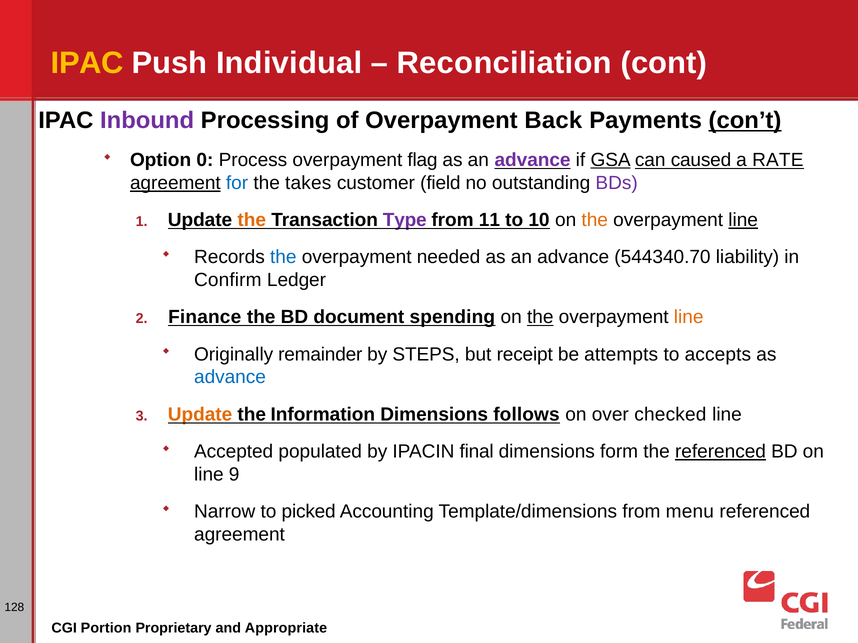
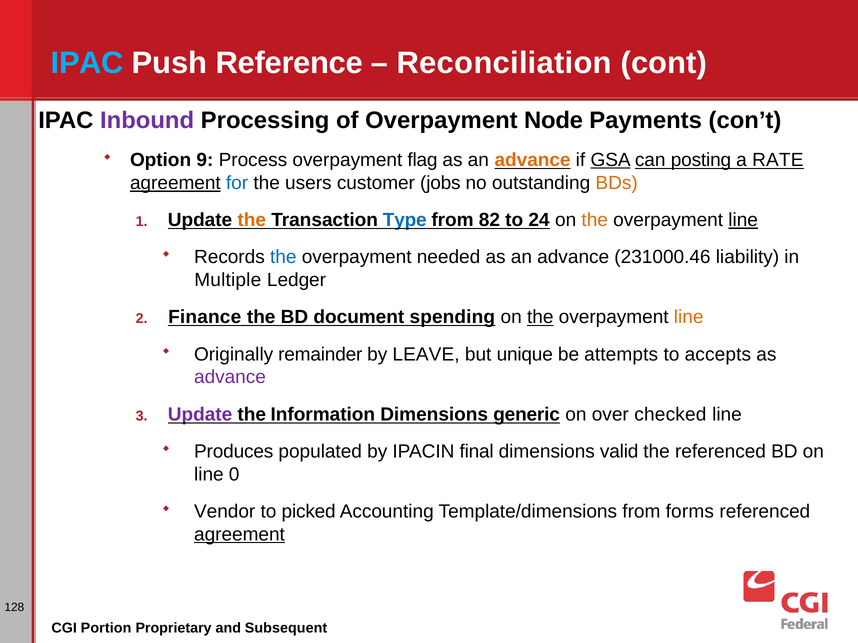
IPAC colour: yellow -> light blue (87, 63)
Individual: Individual -> Reference (289, 63)
Back: Back -> Node (554, 120)
con’t underline: present -> none (745, 120)
0: 0 -> 9 (205, 160)
advance colour: purple -> orange (533, 160)
caused: caused -> posting (701, 160)
takes: takes -> users (308, 183)
field: field -> jobs (440, 183)
BDs colour: purple -> orange (617, 183)
Type colour: purple -> blue (405, 220)
11: 11 -> 82 (489, 220)
10: 10 -> 24 (539, 220)
544340.70: 544340.70 -> 231000.46 (662, 257)
Confirm: Confirm -> Multiple (228, 280)
STEPS: STEPS -> LEAVE (426, 355)
receipt: receipt -> unique (525, 355)
advance colour: blue -> purple (230, 377)
Update colour: orange -> purple (200, 415)
follows: follows -> generic (527, 415)
Accepted: Accepted -> Produces (234, 452)
form: form -> valid (619, 452)
referenced underline: present -> none (720, 452)
9: 9 -> 0 (234, 475)
Narrow: Narrow -> Vendor (225, 512)
menu: menu -> forms (690, 512)
agreement underline: none -> present (239, 535)
Appropriate: Appropriate -> Subsequent (286, 629)
